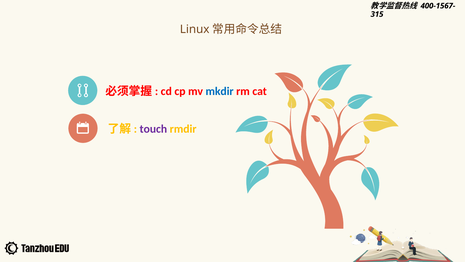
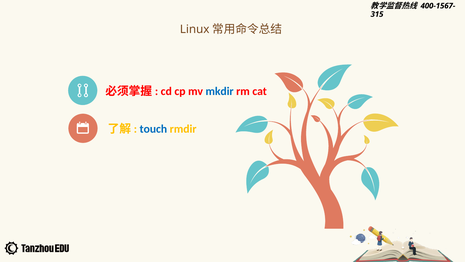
touch colour: purple -> blue (153, 129)
